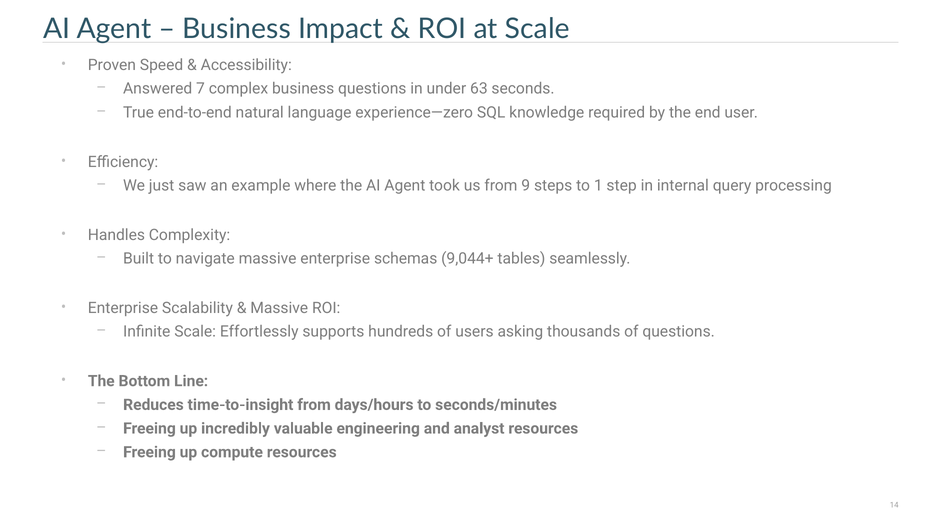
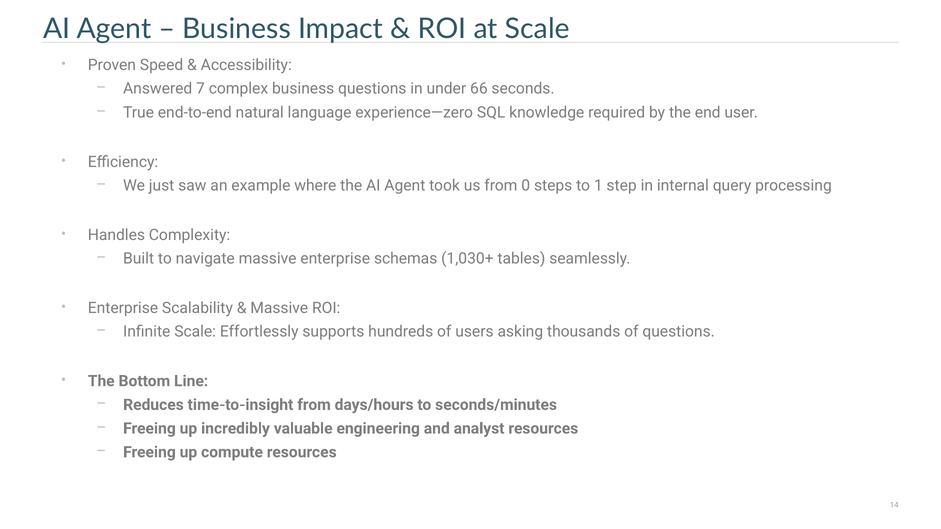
63: 63 -> 66 (479, 89)
9: 9 -> 0 (526, 186)
9,044+: 9,044+ -> 1,030+ (467, 259)
